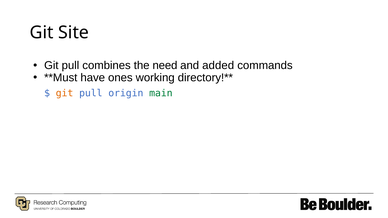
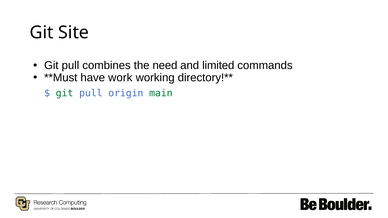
added: added -> limited (218, 66)
ones: ones -> work (120, 78)
git colour: orange -> green (65, 93)
